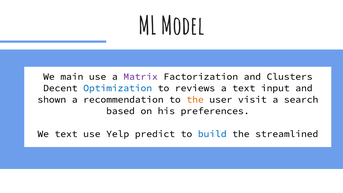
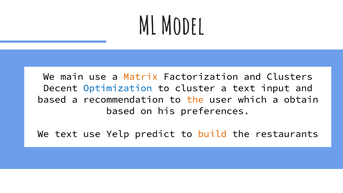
Matrix colour: purple -> orange (141, 77)
reviews: reviews -> cluster (195, 88)
shown: shown -> based (52, 99)
visit: visit -> which (252, 99)
search: search -> obtain (301, 99)
build colour: blue -> orange (212, 134)
streamlined: streamlined -> restaurants (287, 134)
